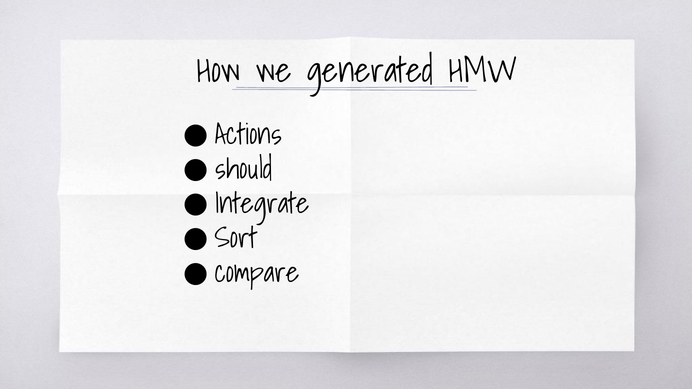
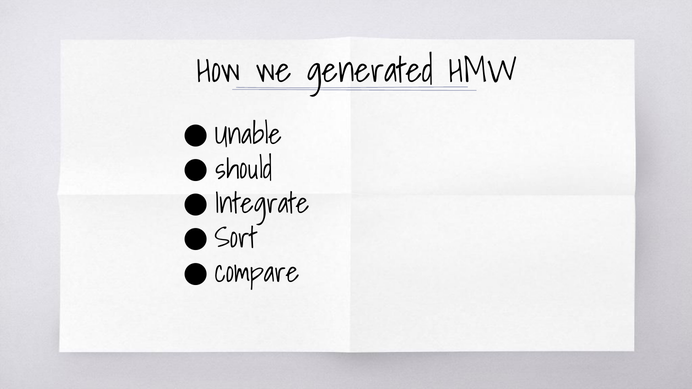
Actions: Actions -> Unable (249, 135)
